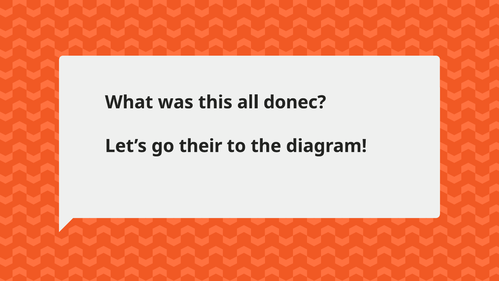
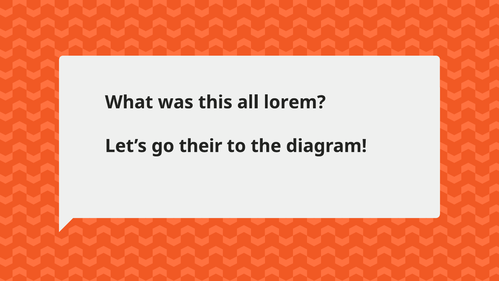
donec: donec -> lorem (295, 102)
